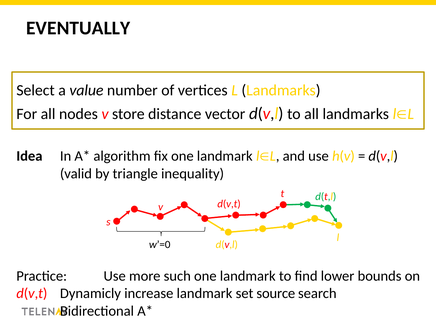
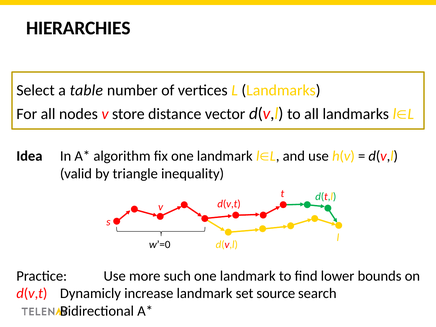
EVENTUALLY: EVENTUALLY -> HIERARCHIES (78, 28)
value: value -> table (86, 90)
